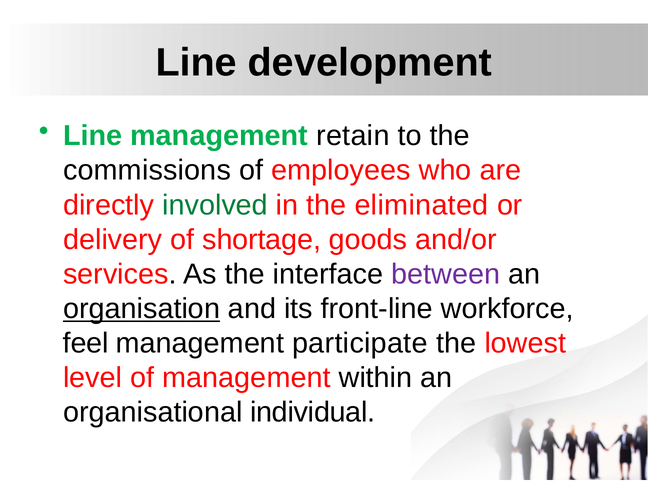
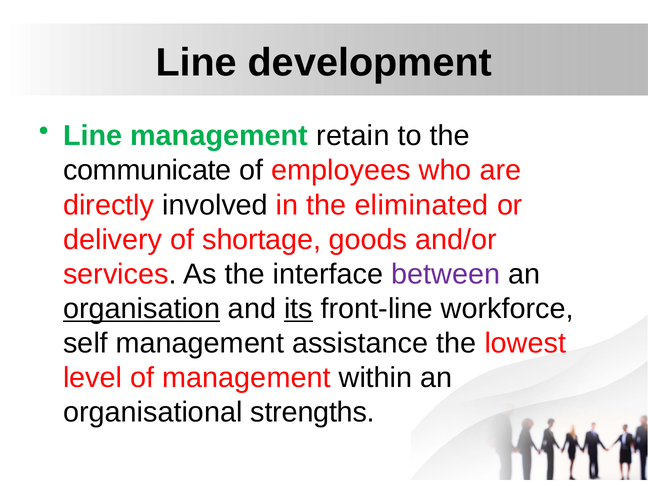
commissions: commissions -> communicate (147, 170)
involved colour: green -> black (215, 205)
its underline: none -> present (298, 309)
feel: feel -> self (85, 343)
participate: participate -> assistance (360, 343)
individual: individual -> strengths (313, 412)
